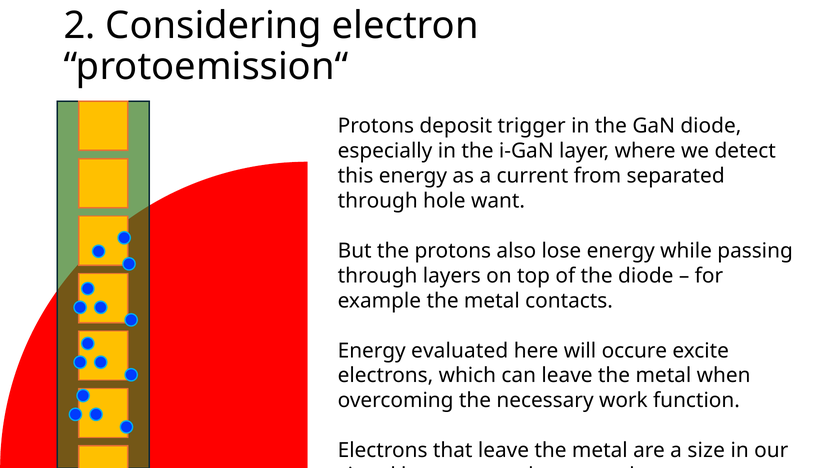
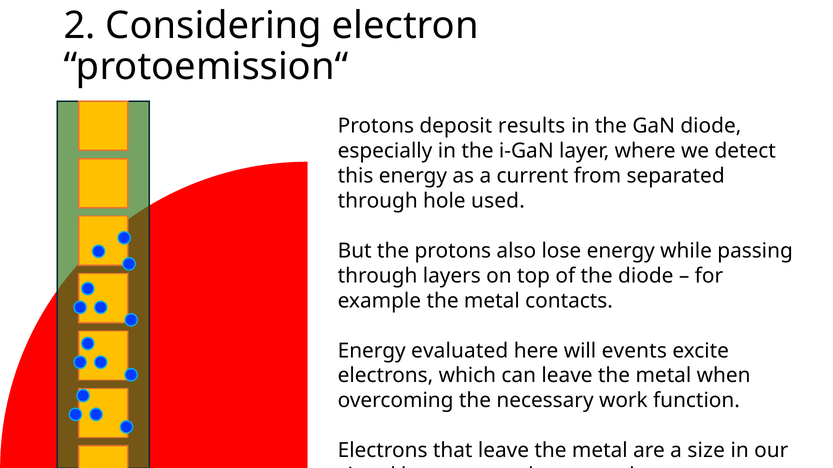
trigger: trigger -> results (532, 126)
want: want -> used (498, 201)
occure: occure -> events (634, 351)
